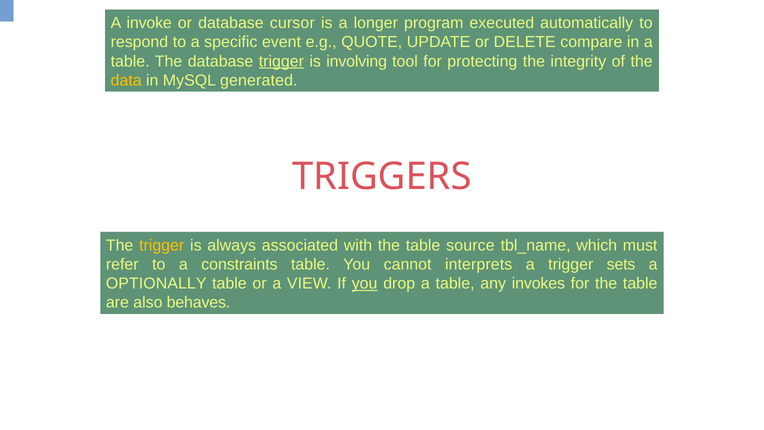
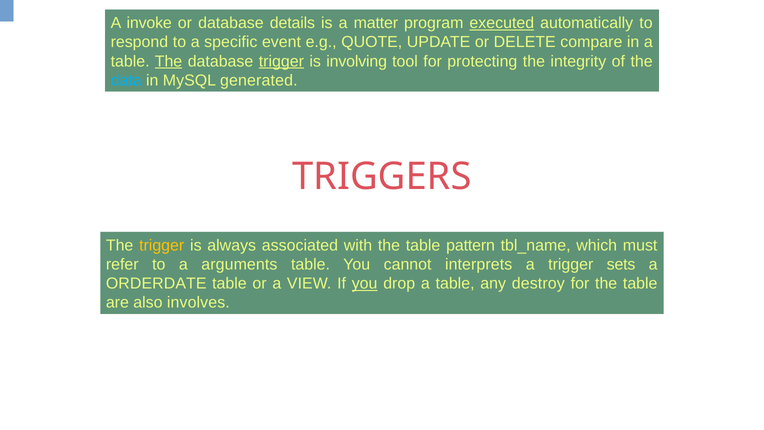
cursor: cursor -> details (292, 23)
longer: longer -> matter (376, 23)
executed underline: none -> present (502, 23)
The underline: none -> present (169, 61)
data colour: yellow -> light blue (126, 80)
source: source -> pattern (471, 245)
constraints: constraints -> arguments (239, 264)
OPTIONALLY: OPTIONALLY -> ORDERDATE (156, 283)
invokes: invokes -> destroy (538, 283)
behaves: behaves -> involves (198, 302)
